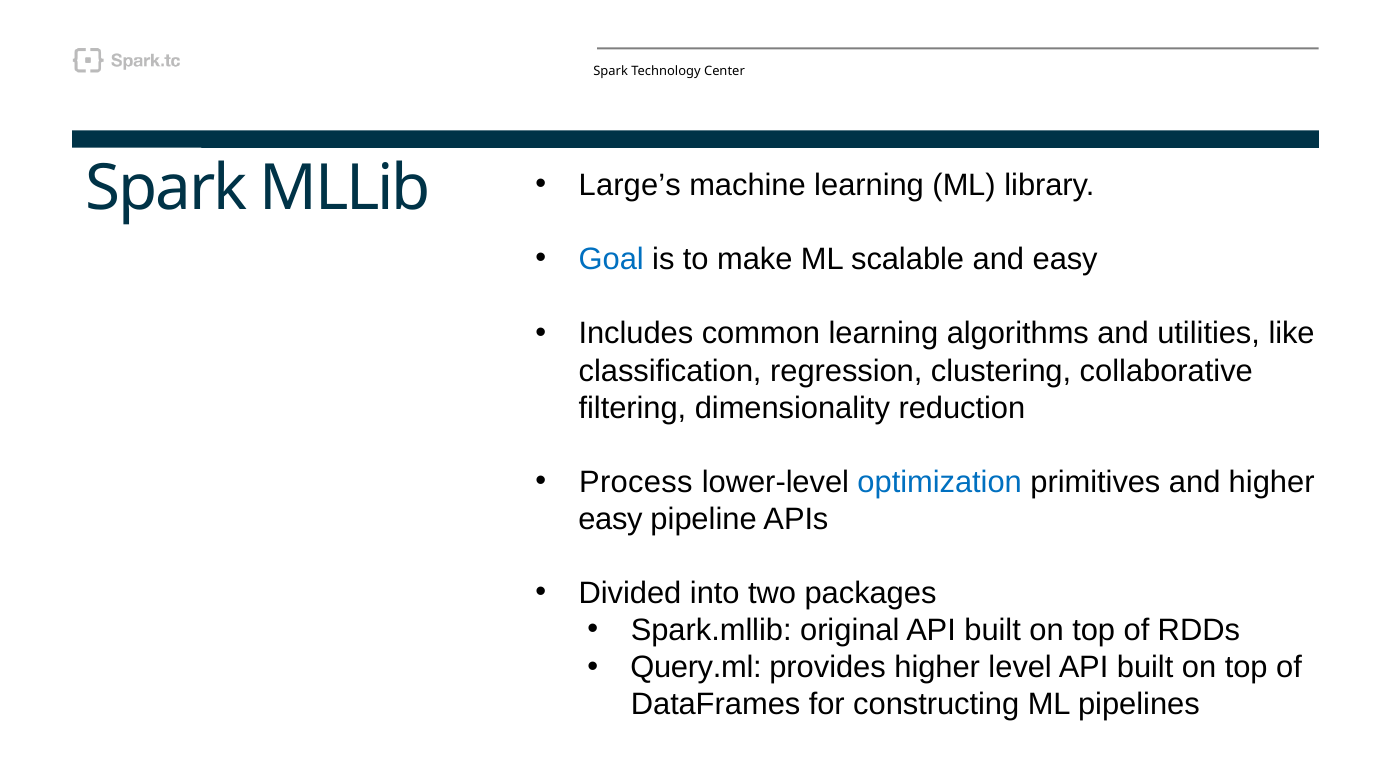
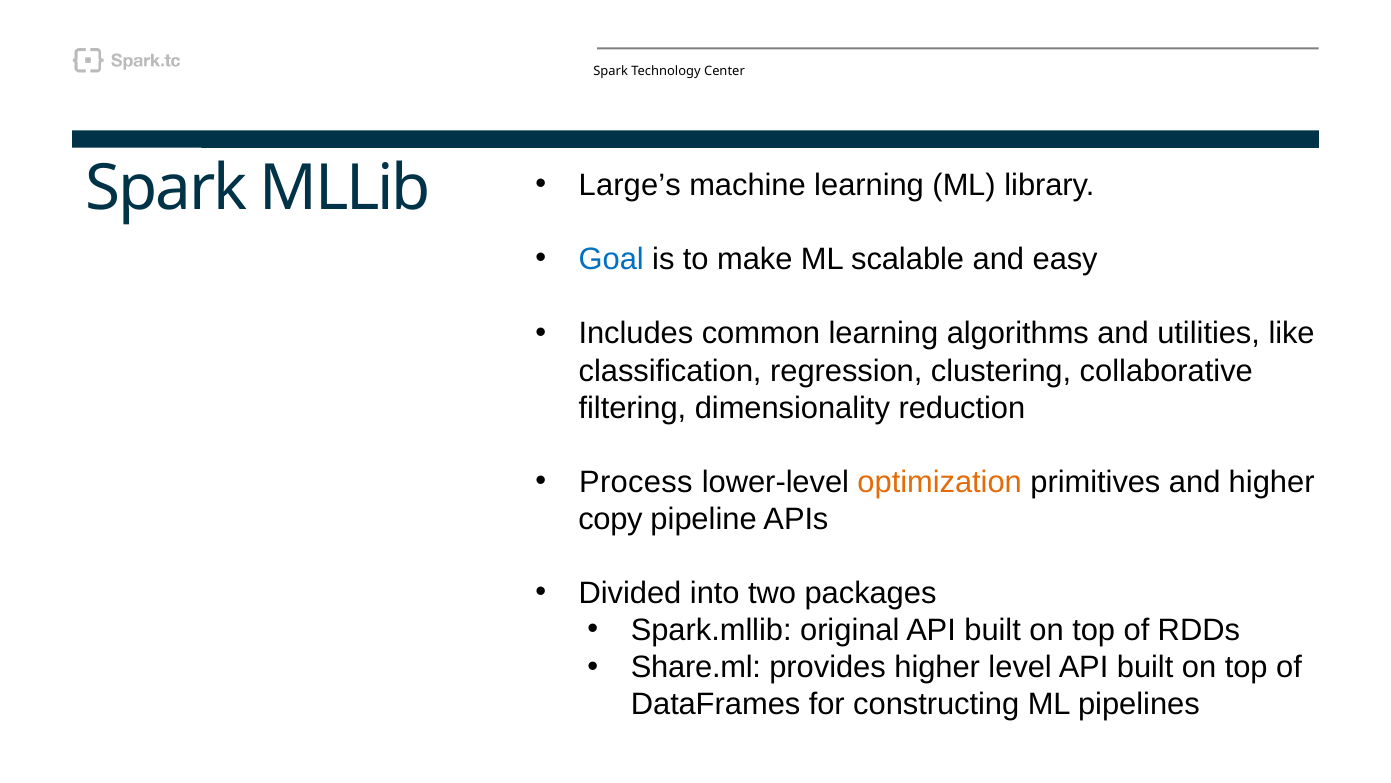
optimization colour: blue -> orange (940, 482)
easy: easy -> copy (610, 519)
Query.ml: Query.ml -> Share.ml (696, 667)
